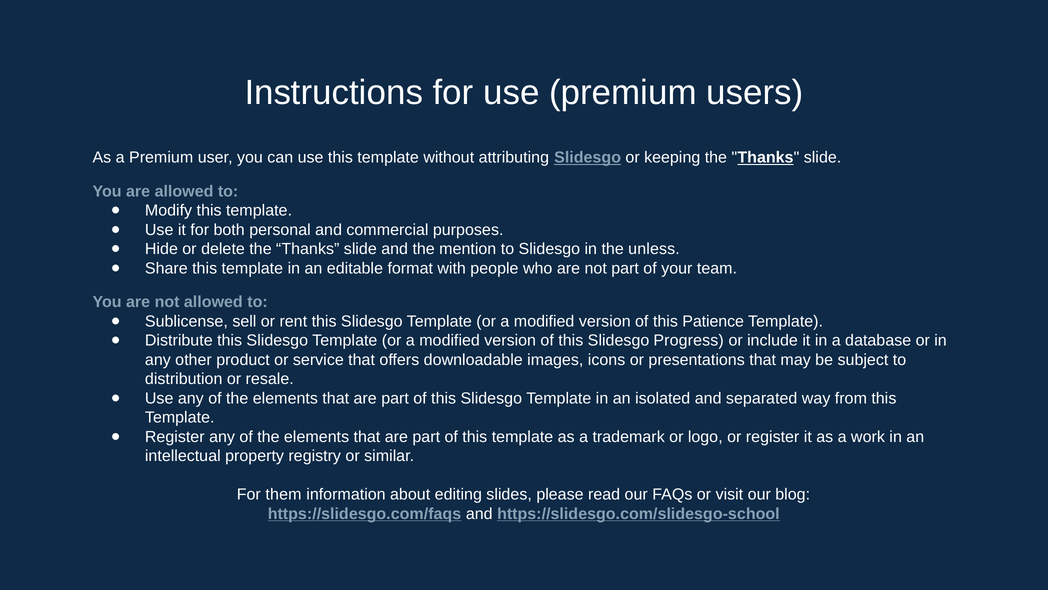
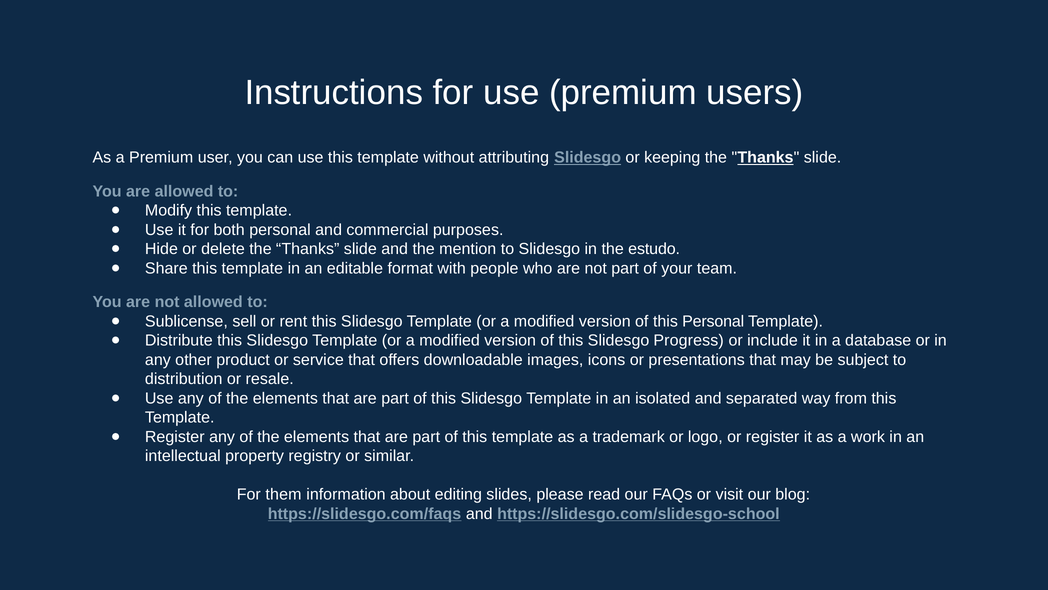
unless: unless -> estudo (654, 249)
this Patience: Patience -> Personal (713, 321)
